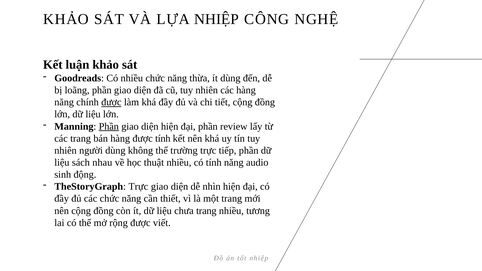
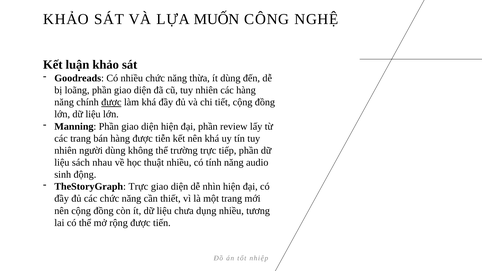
LỰA NHIỆP: NHIỆP -> MUỐN (217, 19)
Phần underline: present -> none (109, 126)
được tính: tính -> tiễn (163, 138)
chưa trang: trang -> dụng (206, 211)
viết: viết -> tiến (162, 223)
